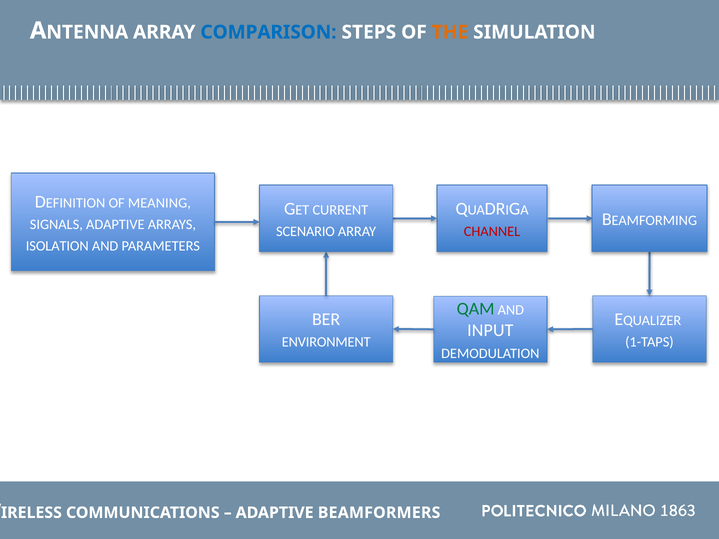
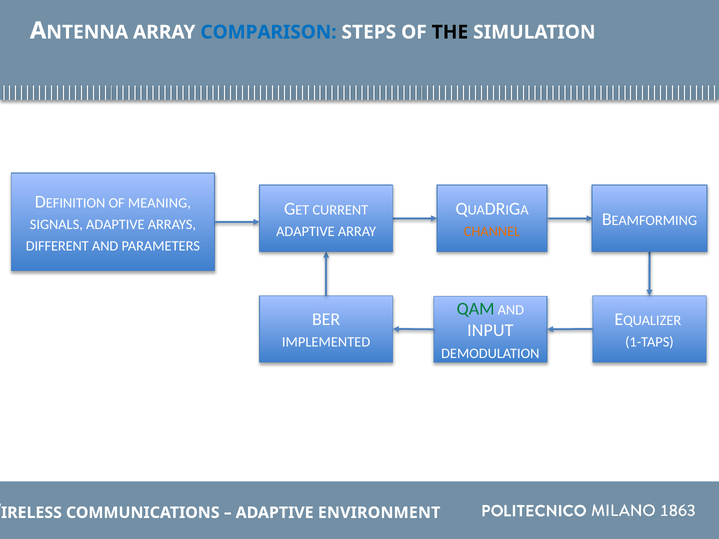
THE colour: orange -> black (450, 32)
SCENARIO: SCENARIO -> ADAPTIVE (305, 232)
CHANNEL colour: red -> orange (492, 232)
ISOLATION: ISOLATION -> DIFFERENT (57, 246)
ENVIRONMENT: ENVIRONMENT -> IMPLEMENTED (326, 342)
BEAMFORMERS: BEAMFORMERS -> ENVIRONMENT (379, 513)
